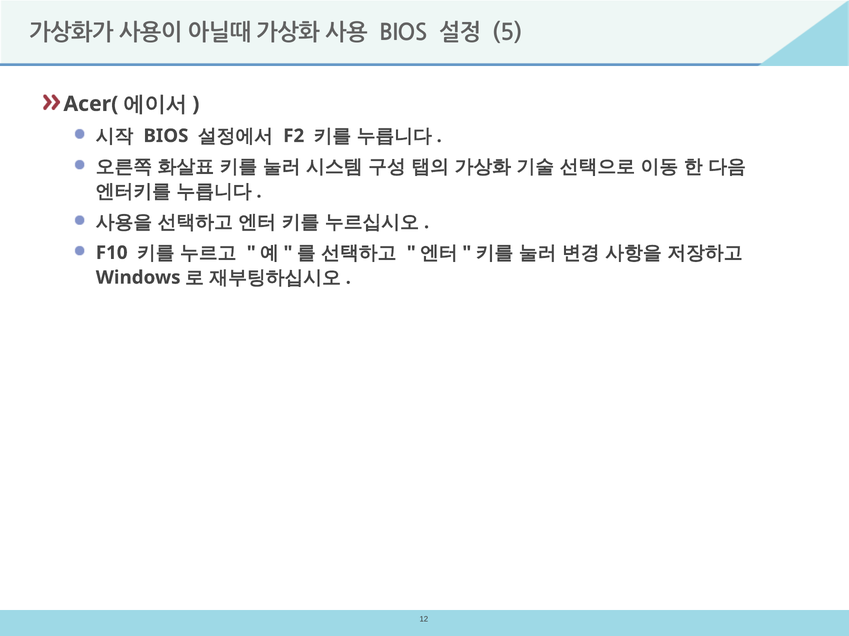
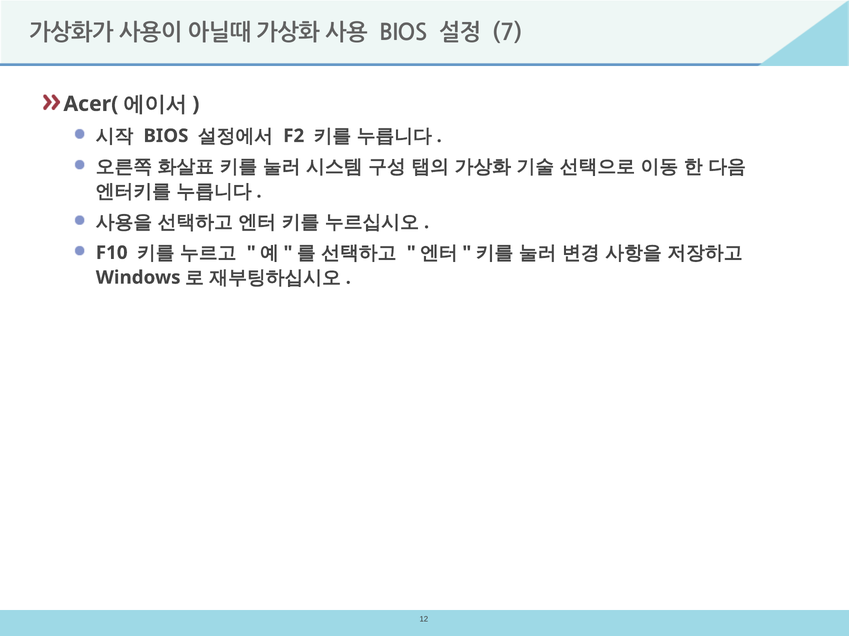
5: 5 -> 7 (507, 33)
